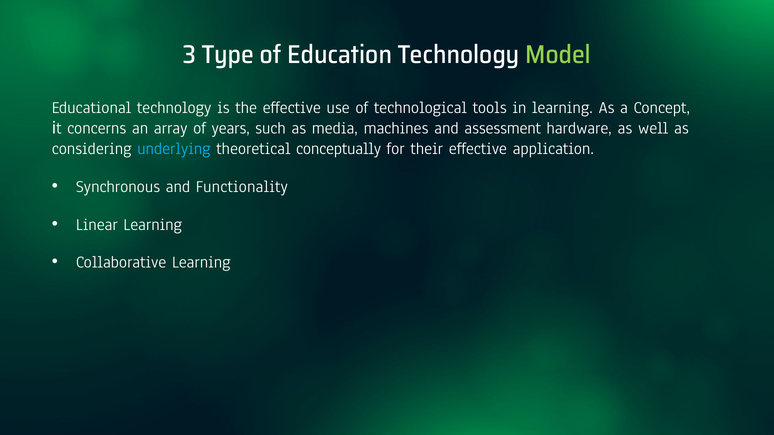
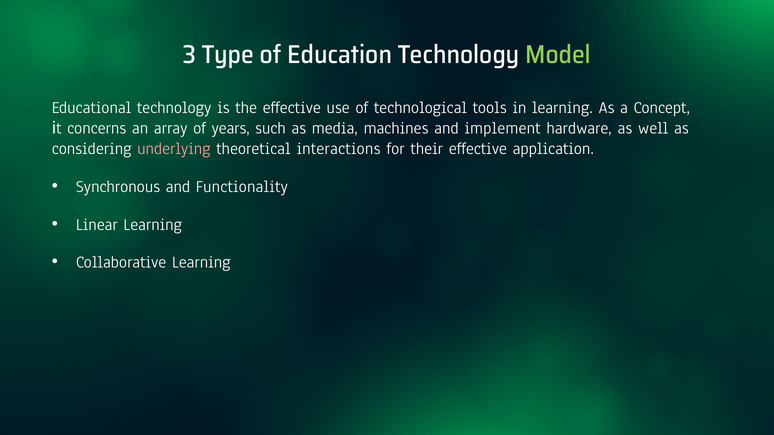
assessment: assessment -> implement (502, 128)
underlying colour: light blue -> pink (174, 149)
conceptually: conceptually -> interactions (338, 149)
